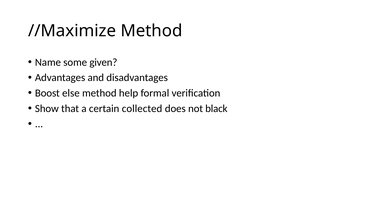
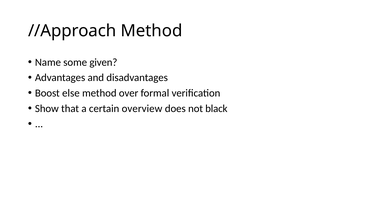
//Maximize: //Maximize -> //Approach (72, 31)
help: help -> over (129, 93)
collected: collected -> overview (142, 109)
